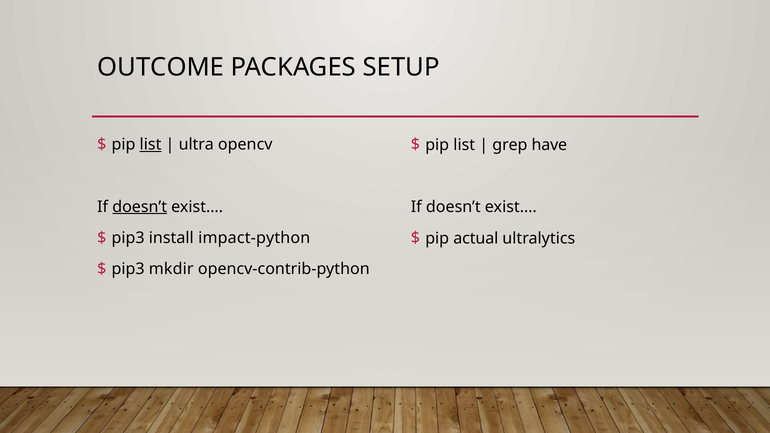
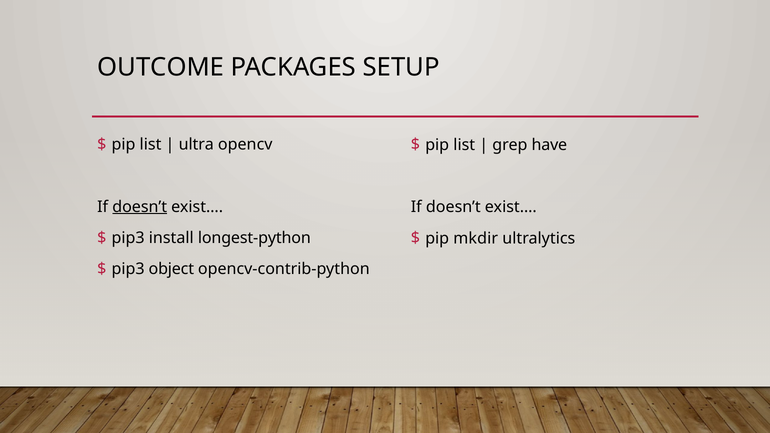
list underline: present -> none (151, 145)
impact-python: impact-python -> longest-python (254, 238)
actual: actual -> mkdir (476, 238)
mkdir: mkdir -> object (171, 269)
